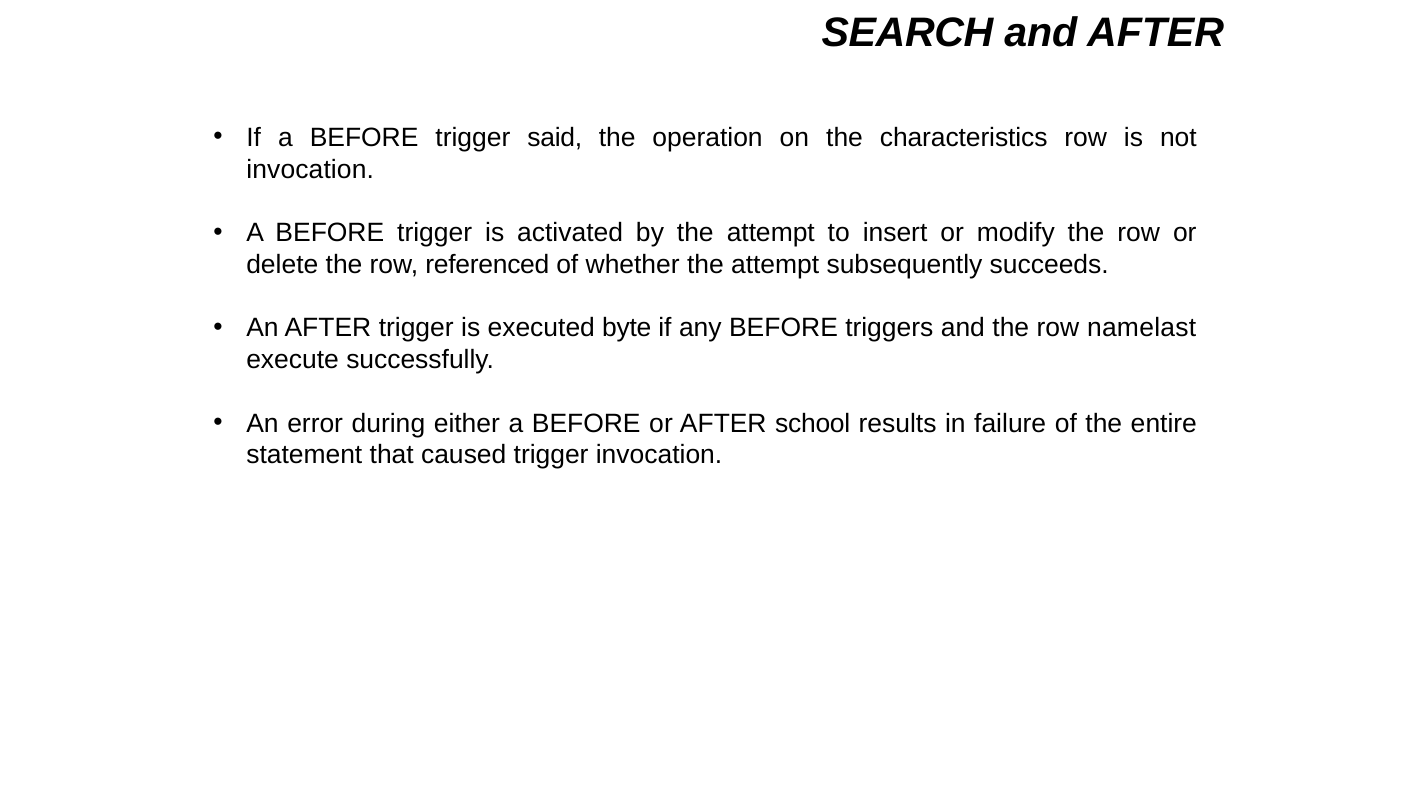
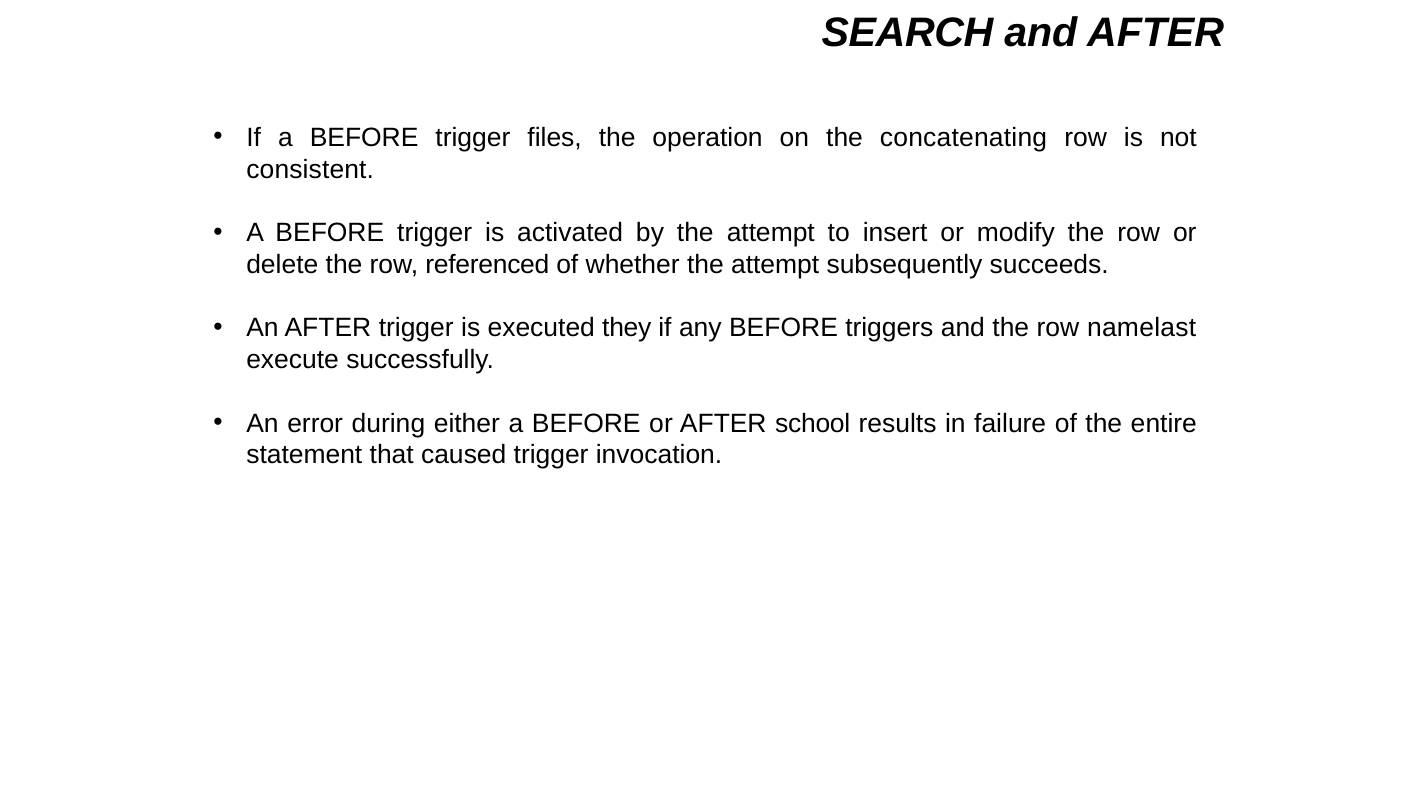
said: said -> files (555, 138)
characteristics: characteristics -> concatenating (964, 138)
invocation: invocation -> consistent (310, 169)
byte: byte -> they (627, 328)
